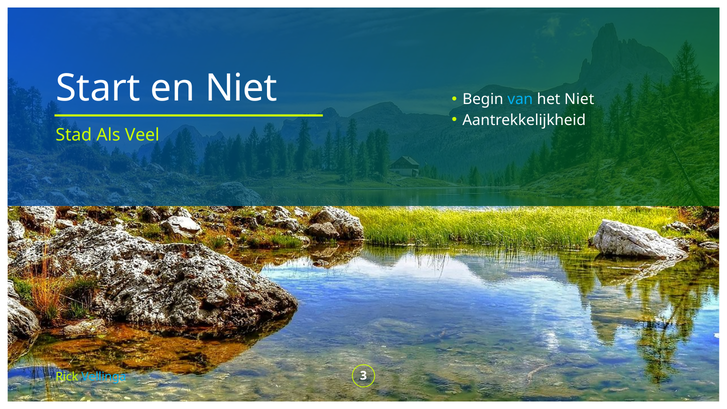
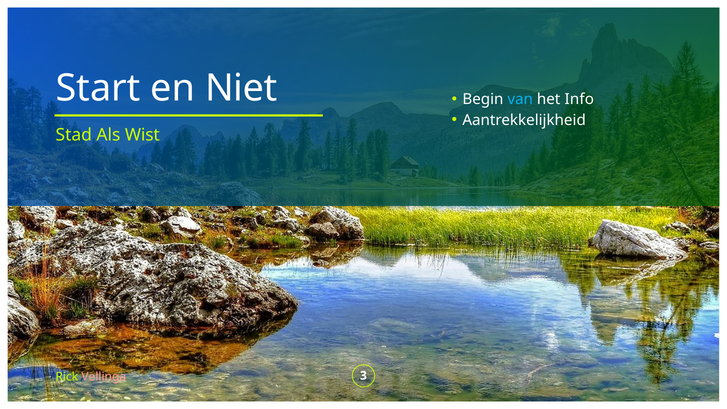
het Niet: Niet -> Info (579, 99)
Veel: Veel -> Wist (142, 135)
Vellinga colour: light blue -> pink (104, 377)
